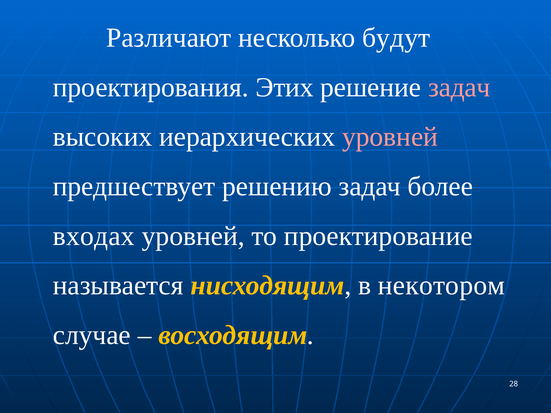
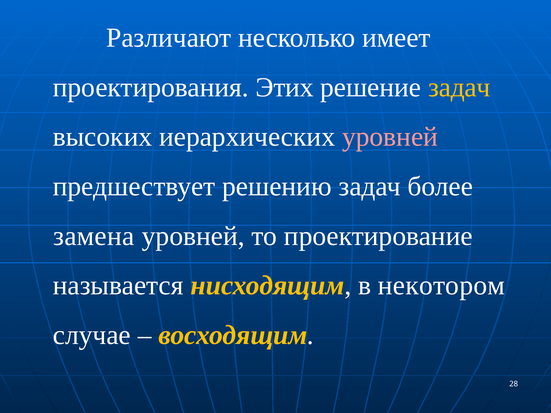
будут: будут -> имеет (396, 38)
задач colour: pink -> yellow (459, 87)
входах: входах -> замена (94, 236)
